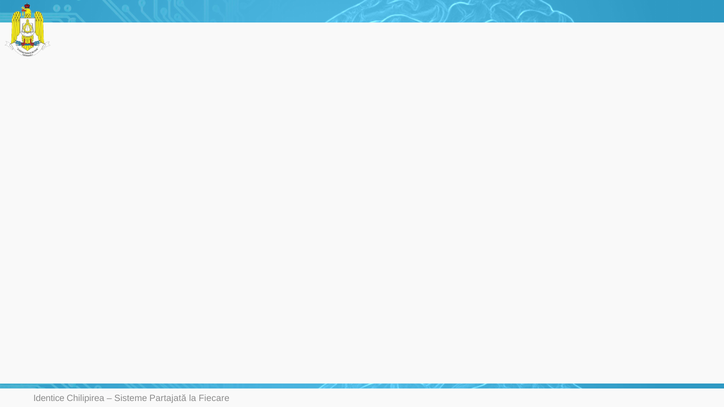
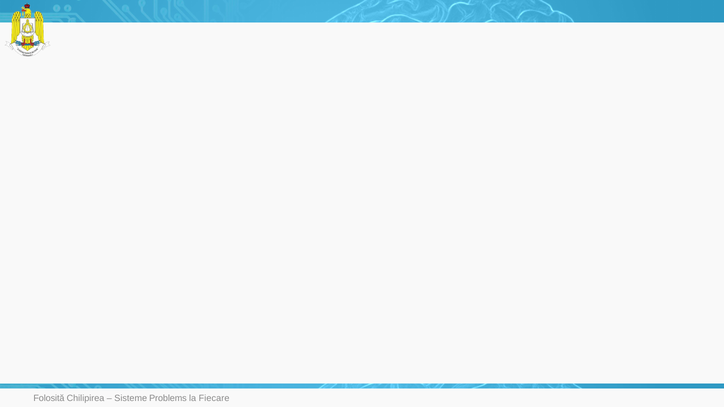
Identice: Identice -> Folosită (49, 399)
Partajată: Partajată -> Problems (168, 399)
